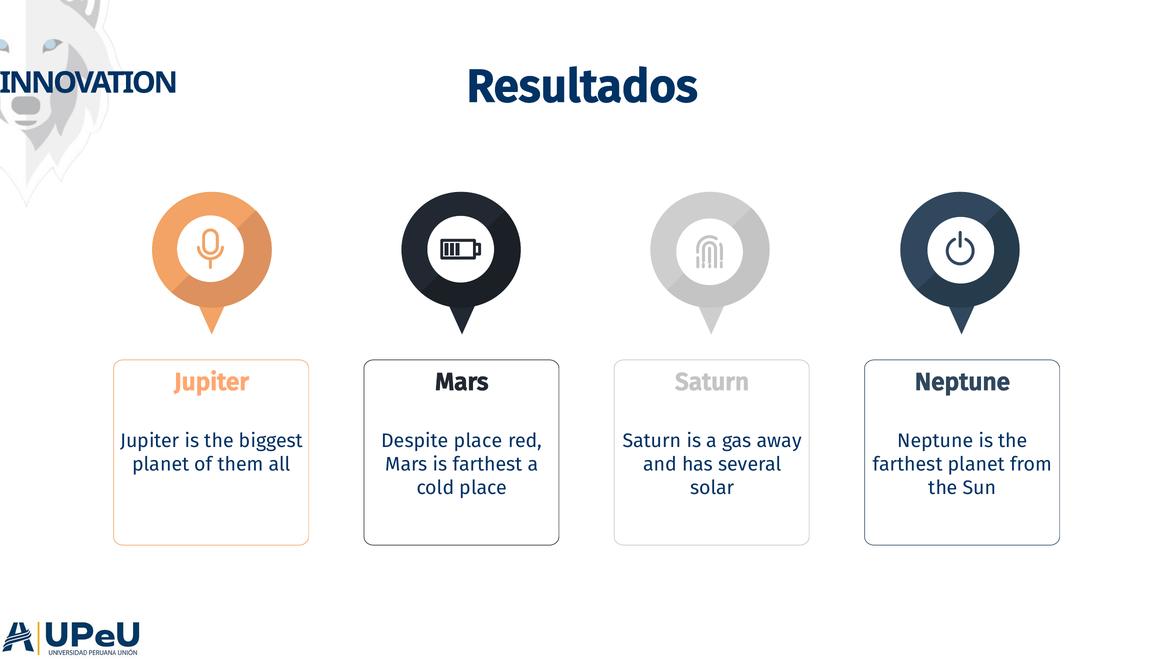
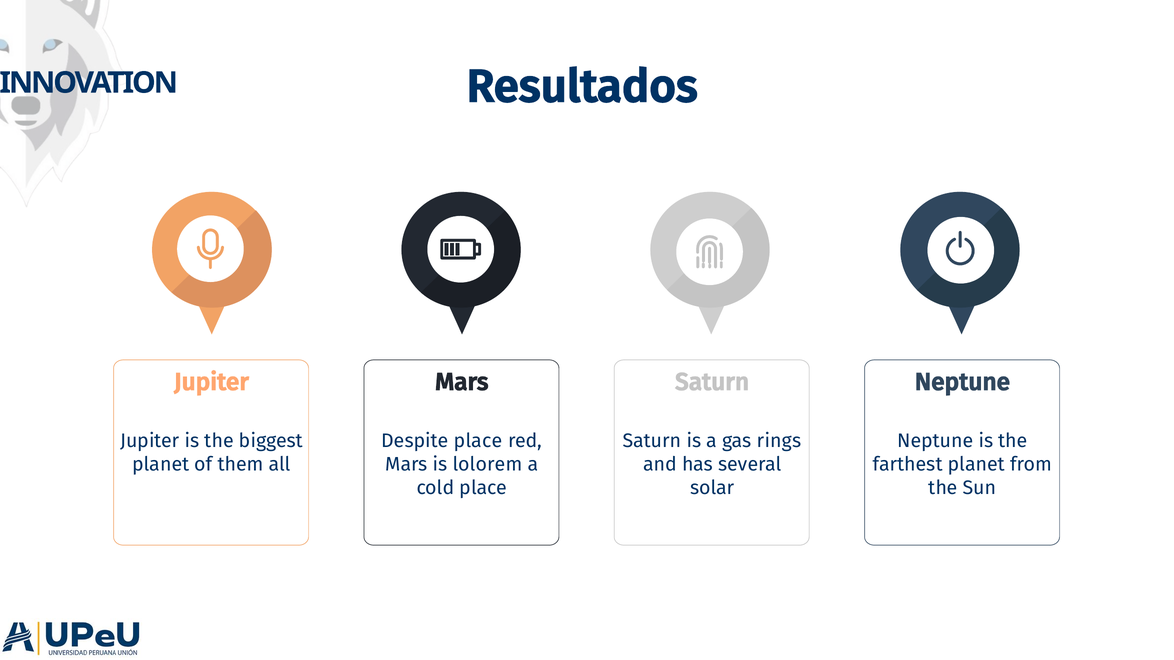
away: away -> rings (779, 441)
is farthest: farthest -> lolorem (487, 465)
